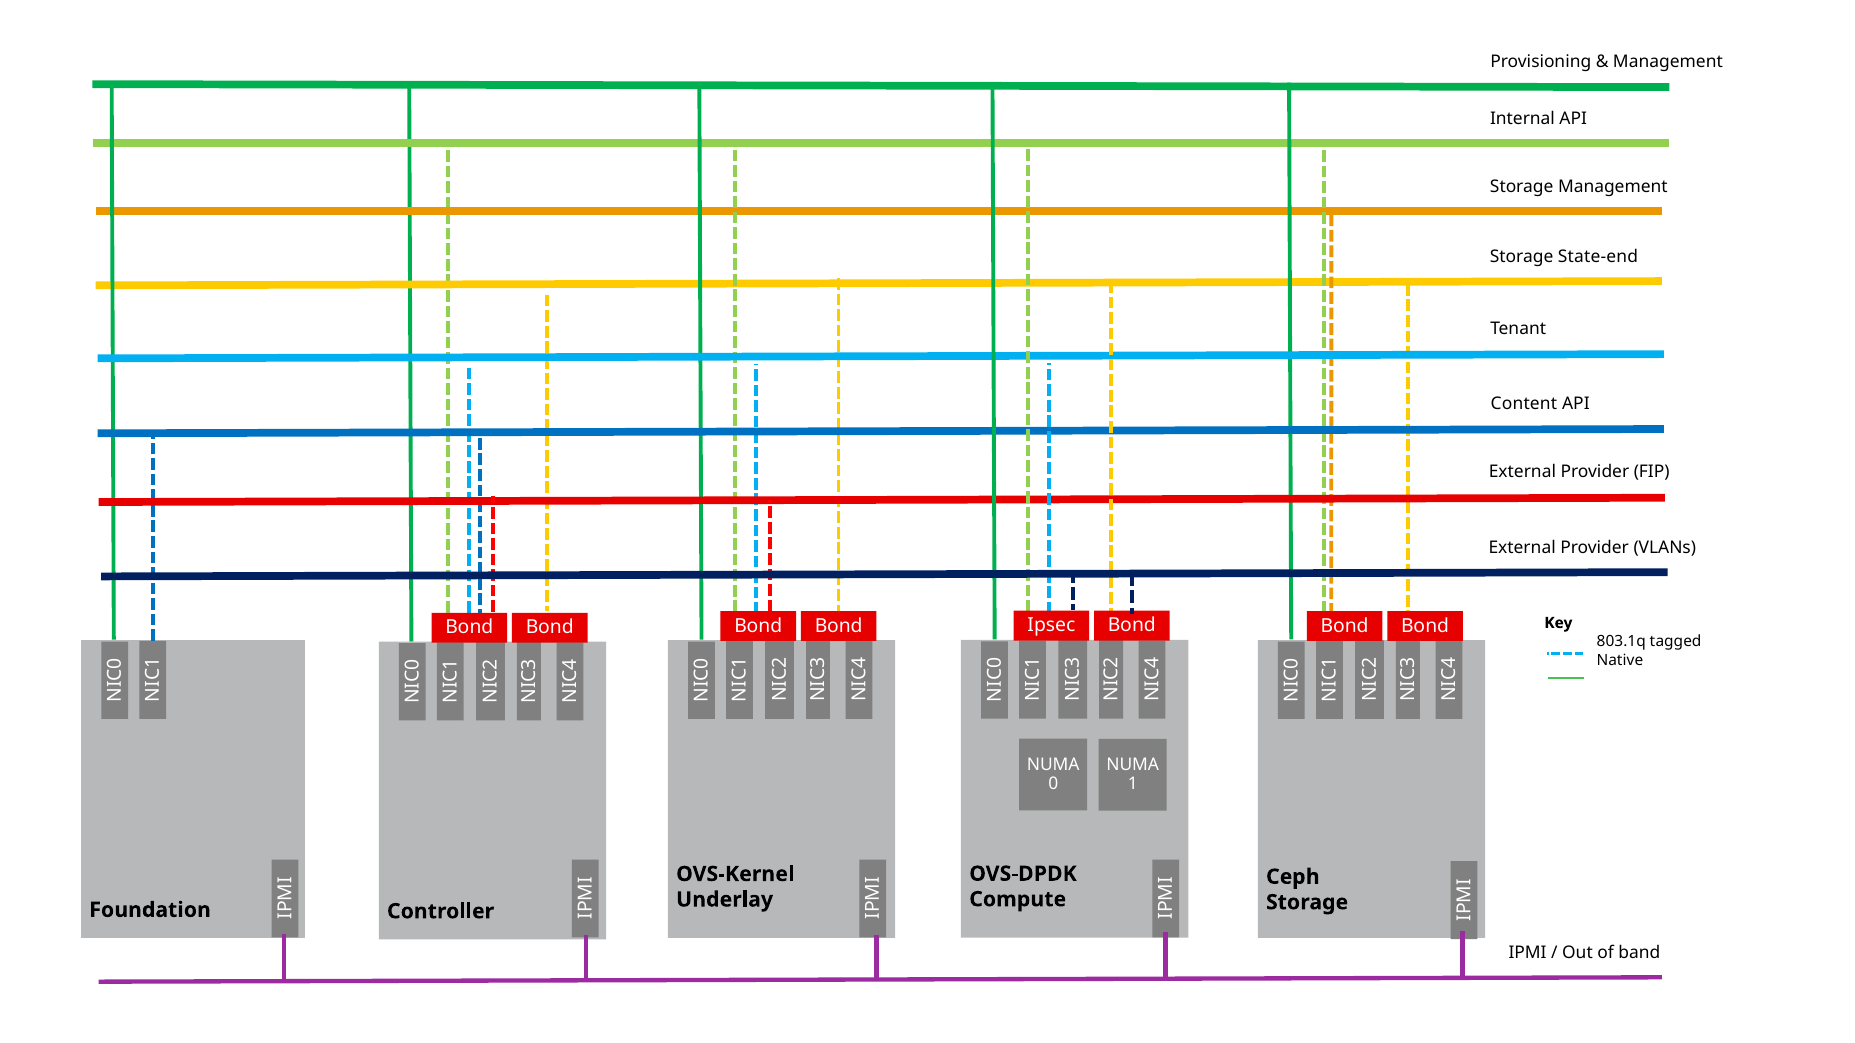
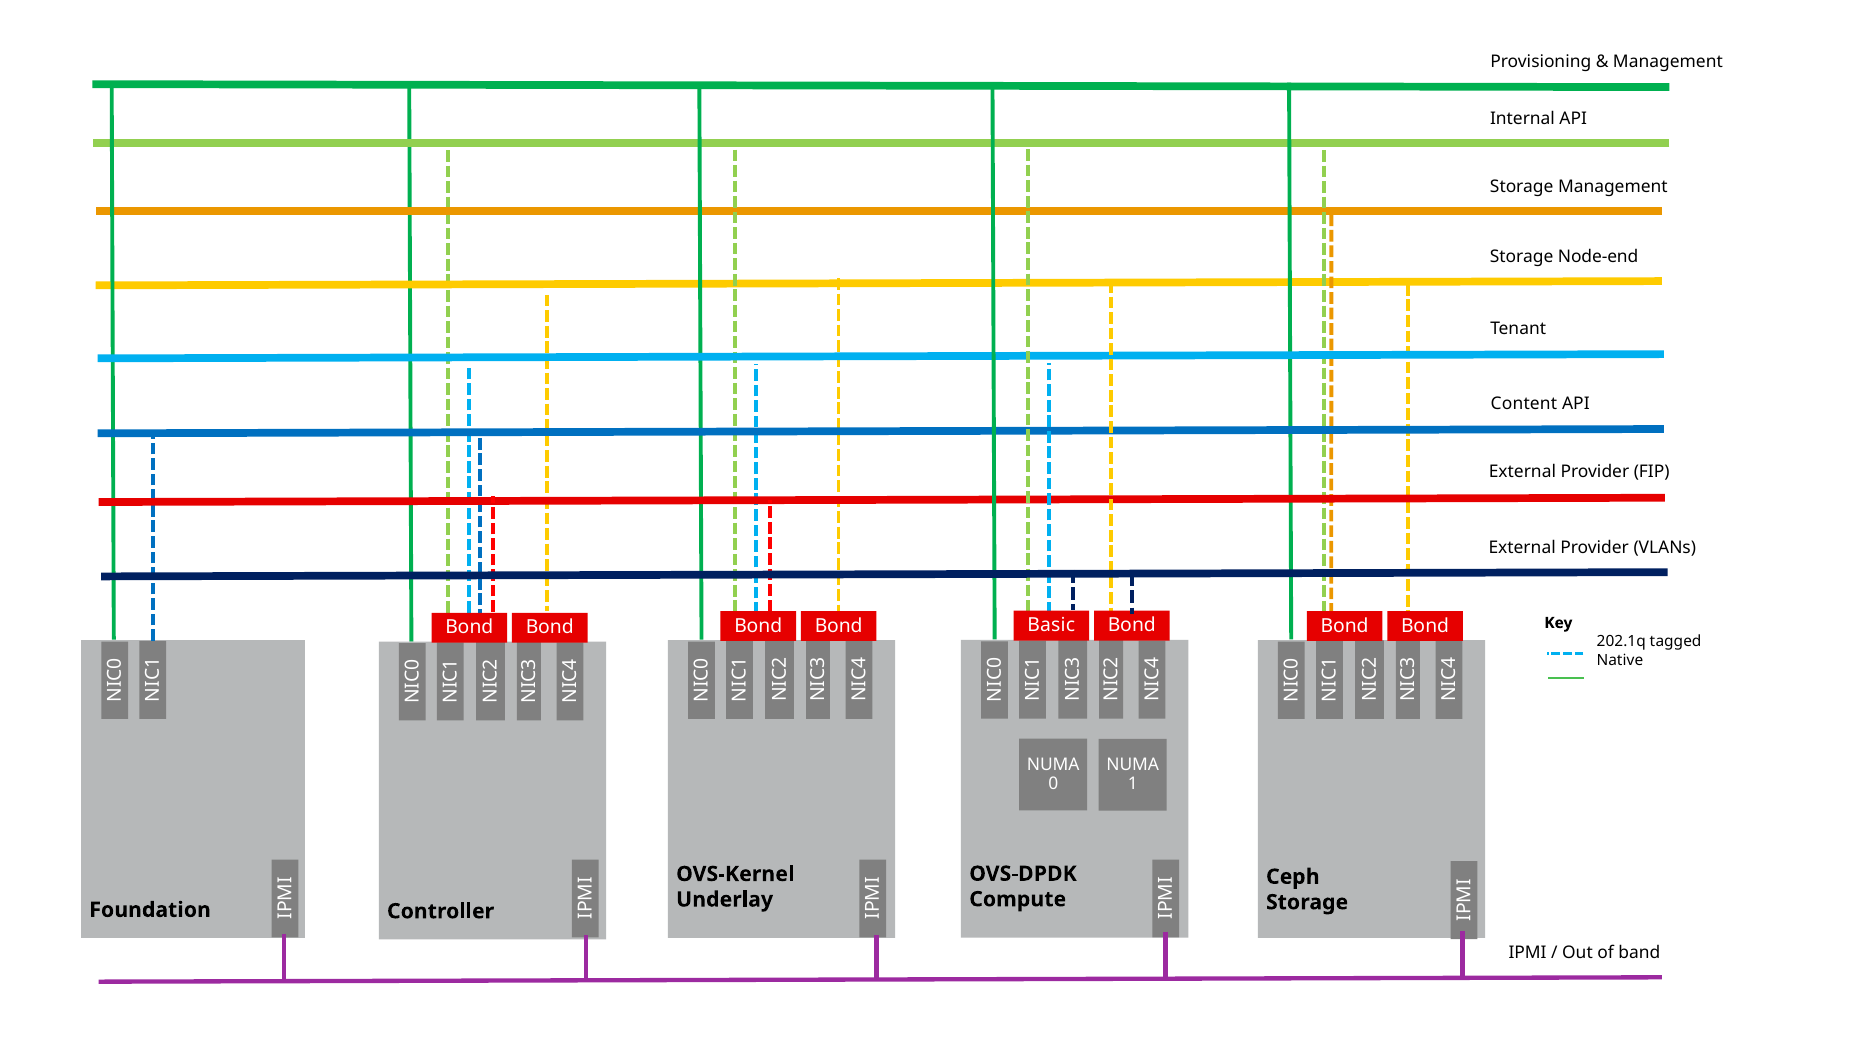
State-end: State-end -> Node-end (1598, 257)
Ipsec: Ipsec -> Basic (1051, 626)
803.1q: 803.1q -> 202.1q (1621, 642)
